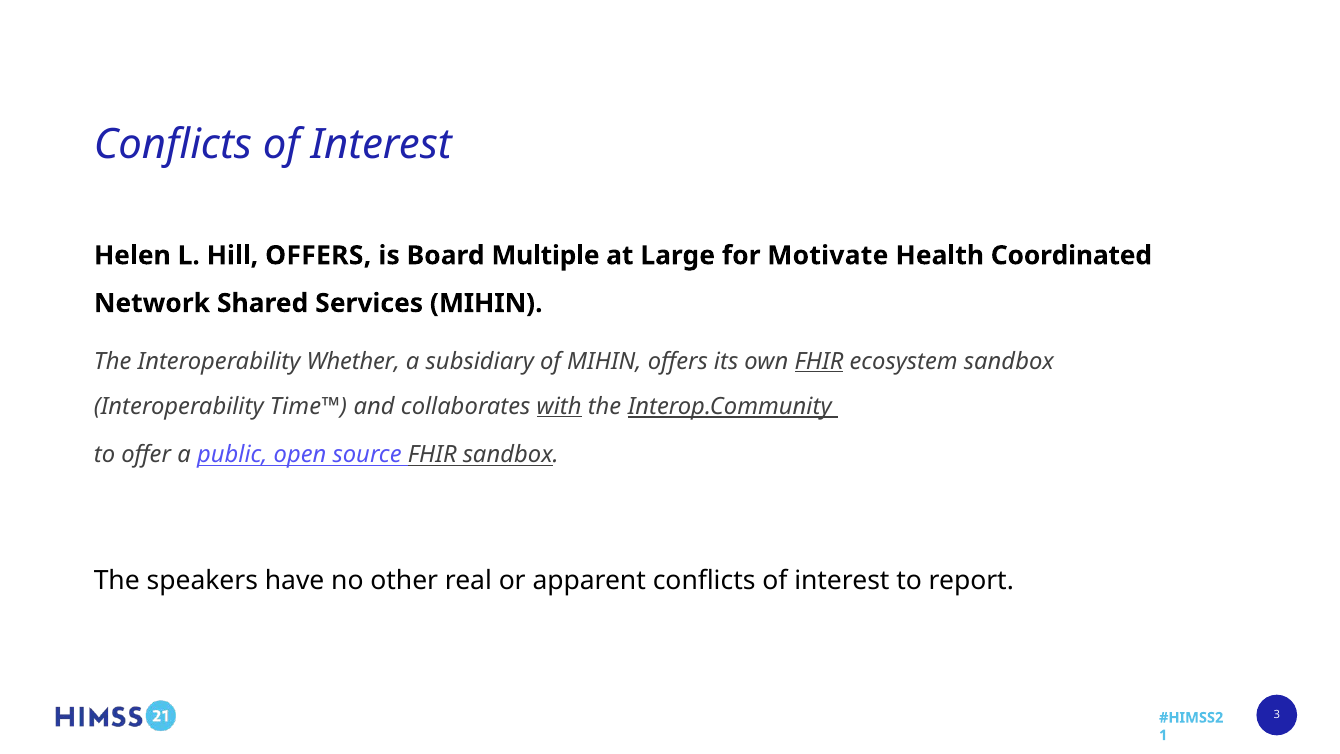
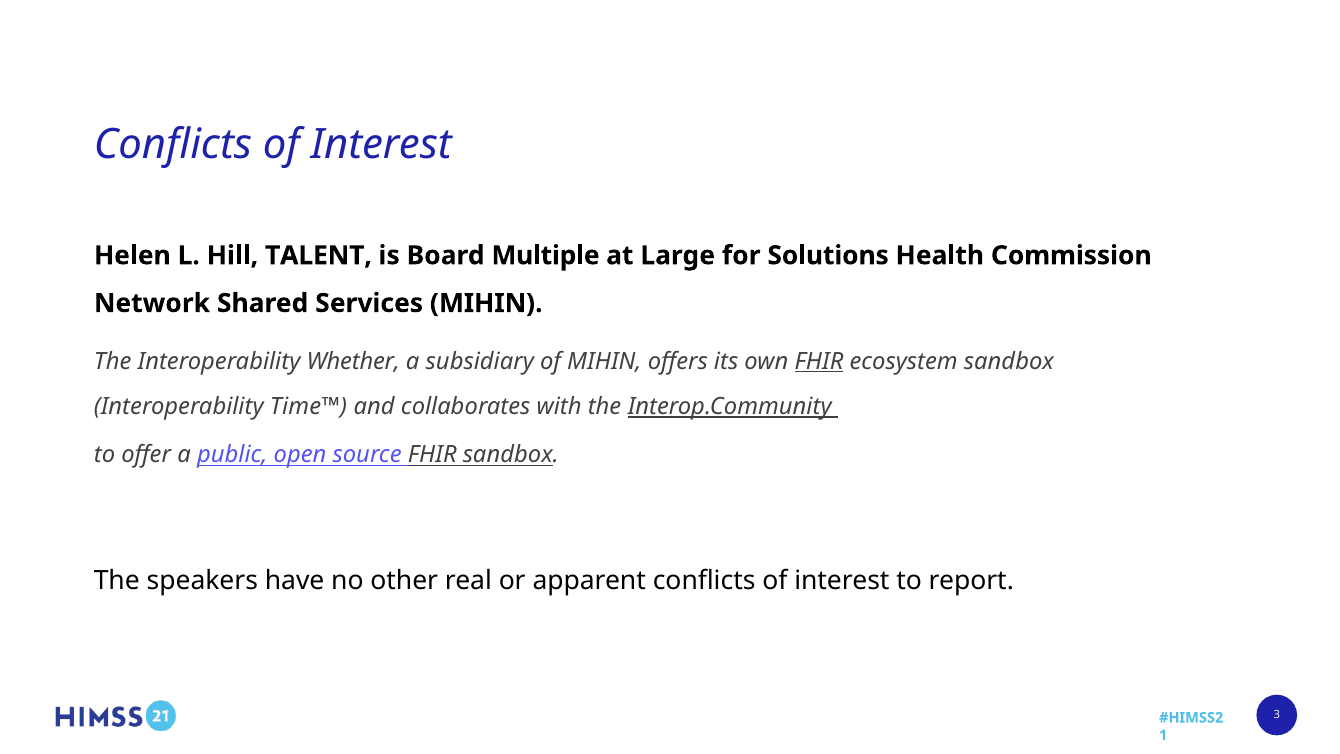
Hill OFFERS: OFFERS -> TALENT (318, 255)
Motivate: Motivate -> Solutions (828, 255)
Coordinated: Coordinated -> Commission (1071, 255)
with underline: present -> none (559, 406)
